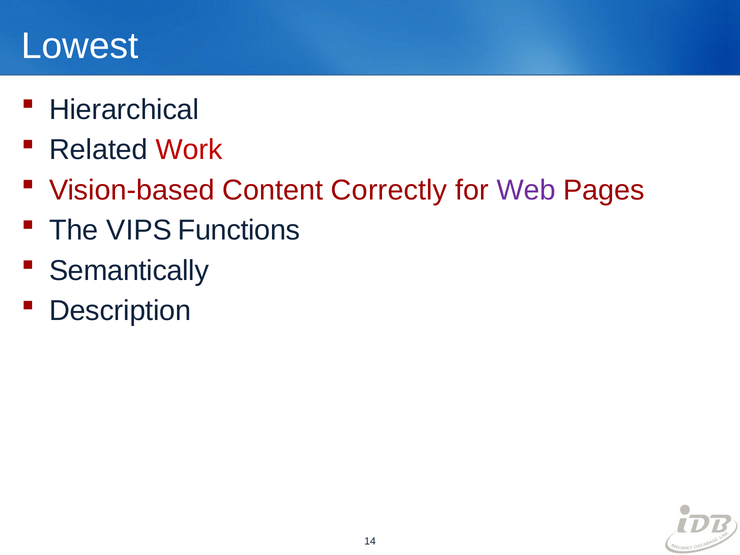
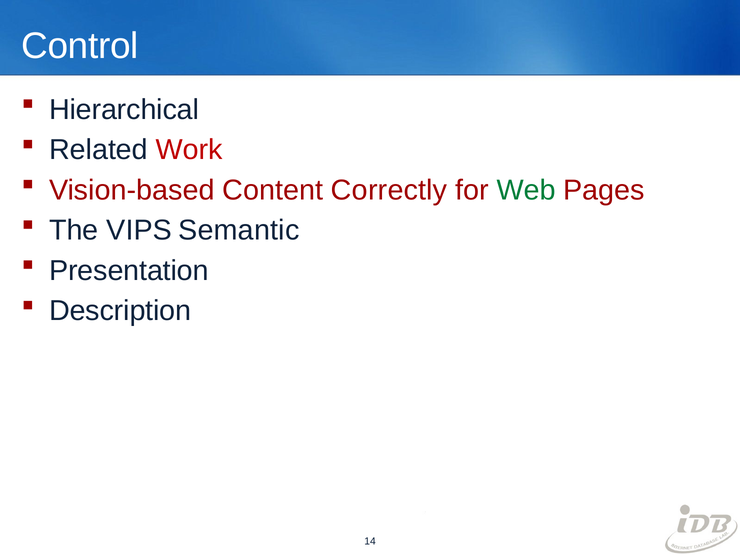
Lowest: Lowest -> Control (80, 46)
Web colour: purple -> green (526, 190)
Functions: Functions -> Semantic (239, 230)
Semantically: Semantically -> Presentation (129, 271)
